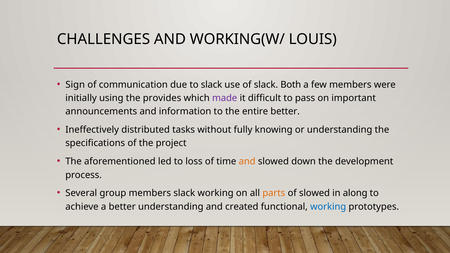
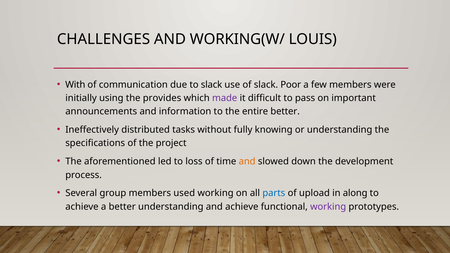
Sign: Sign -> With (75, 85)
Both: Both -> Poor (291, 85)
members slack: slack -> used (184, 193)
parts colour: orange -> blue (274, 193)
of slowed: slowed -> upload (314, 193)
and created: created -> achieve (242, 207)
working colour: blue -> purple (328, 207)
